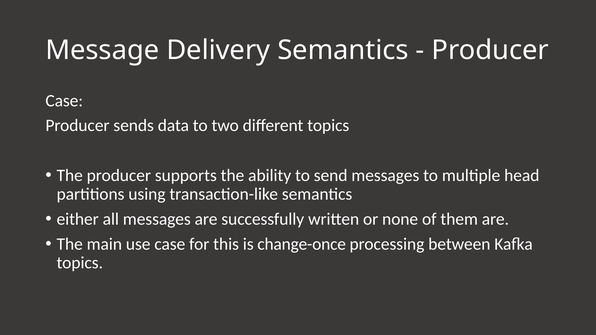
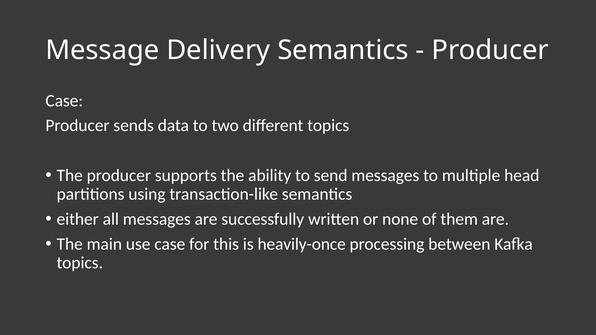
change-once: change-once -> heavily-once (302, 244)
